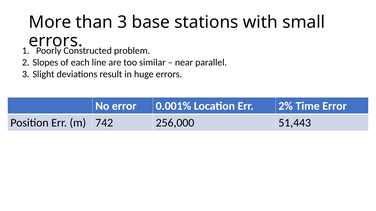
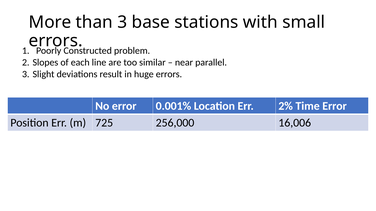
742: 742 -> 725 (104, 123)
51,443: 51,443 -> 16,006 (295, 123)
